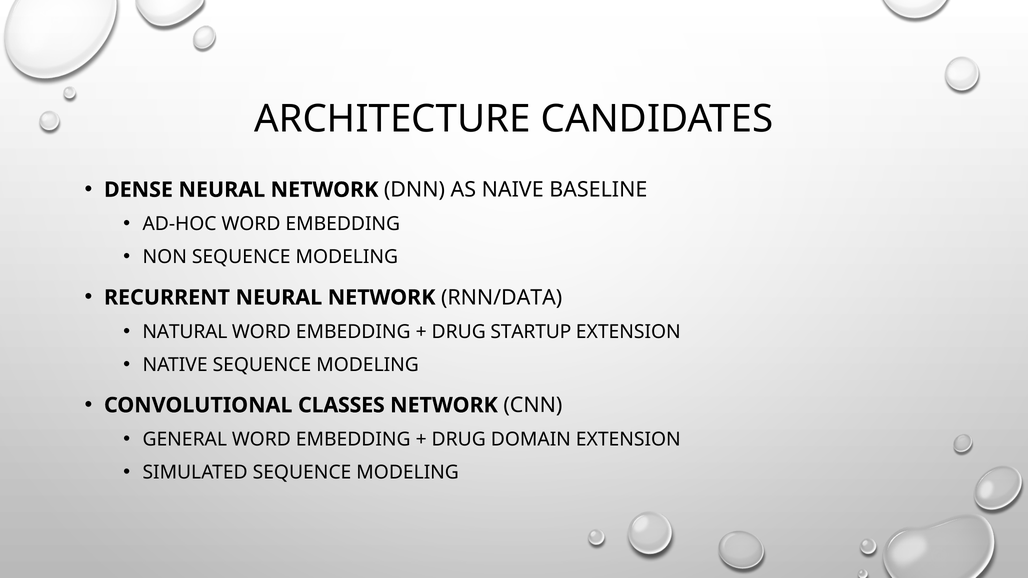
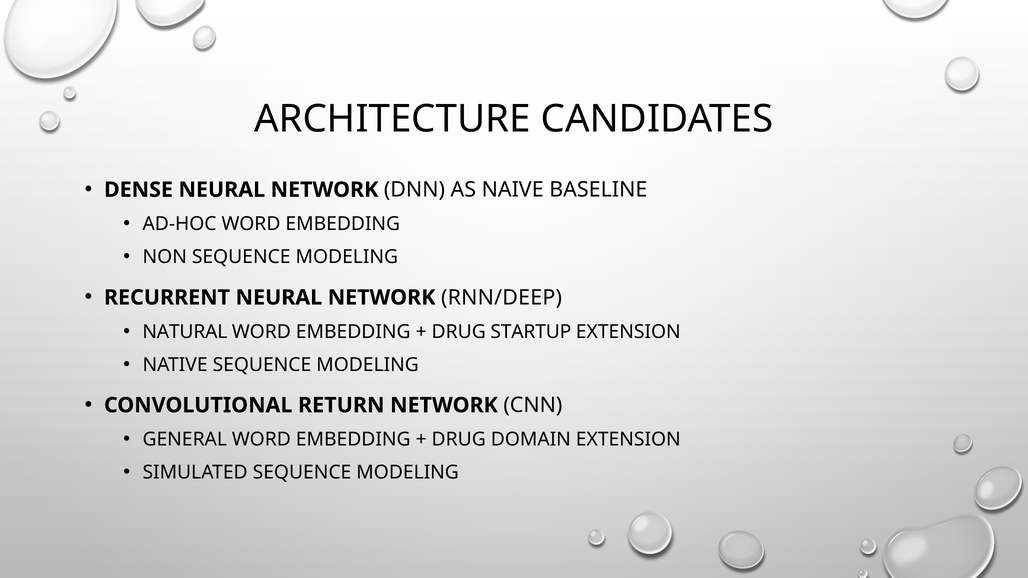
RNN/DATA: RNN/DATA -> RNN/DEEP (502, 298)
CLASSES: CLASSES -> RETURN (341, 405)
